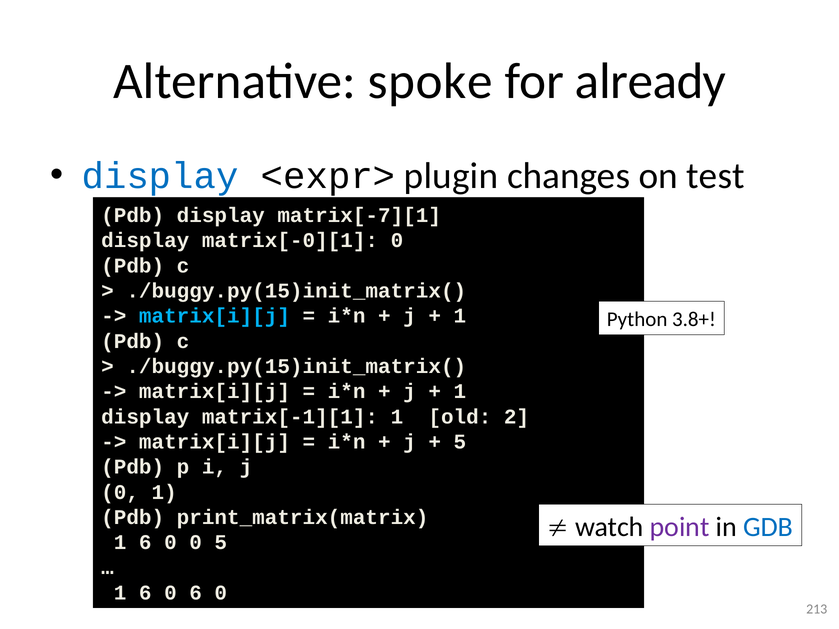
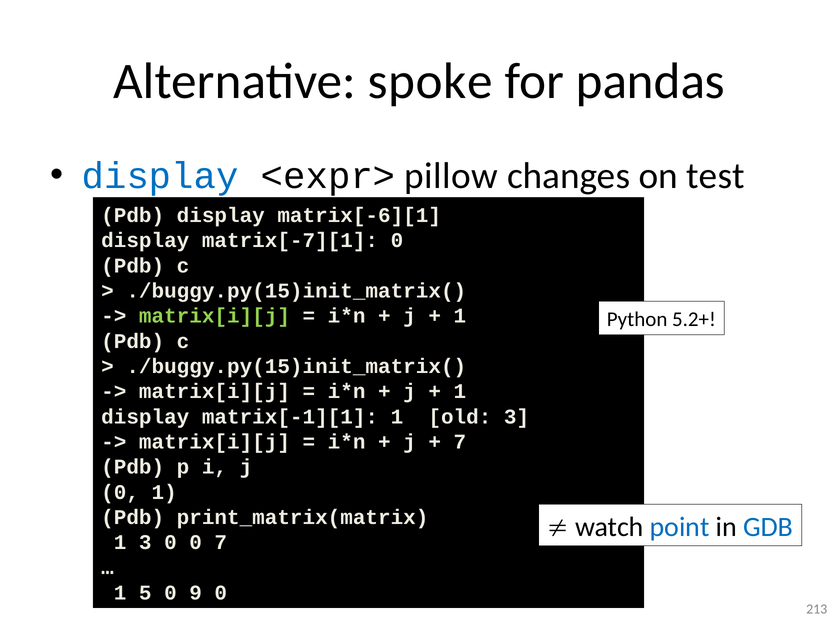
already: already -> pandas (650, 81)
plugin: plugin -> pillow (451, 176)
matrix[-7][1: matrix[-7][1 -> matrix[-6][1 (359, 215)
matrix[-0][1: matrix[-0][1 -> matrix[-7][1 (290, 241)
matrix[i][j colour: light blue -> light green (214, 316)
3.8+: 3.8+ -> 5.2+ (694, 320)
old 2: 2 -> 3 (517, 417)
5: 5 -> 7 (460, 442)
point colour: purple -> blue (680, 527)
6: 6 -> 3 (145, 543)
0 5: 5 -> 7 (221, 543)
6: 6 -> 5 (145, 593)
0 6: 6 -> 9 (196, 593)
